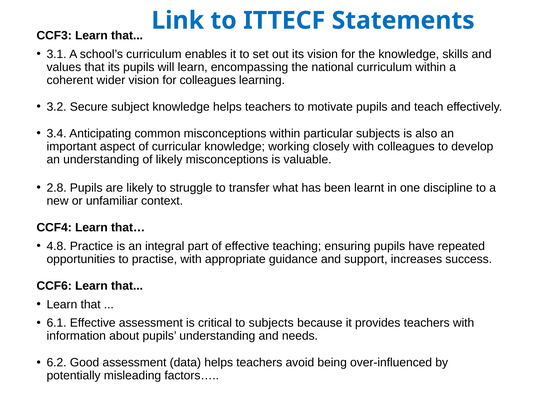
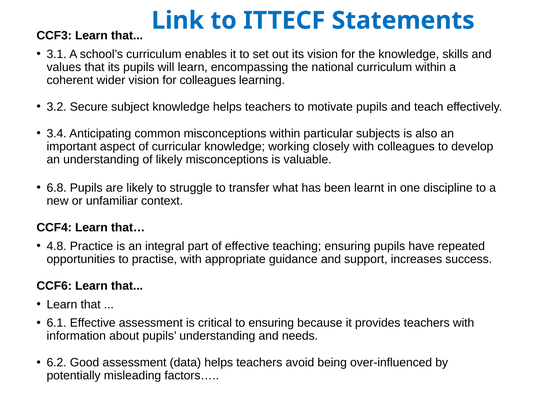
2.8: 2.8 -> 6.8 (57, 188)
to subjects: subjects -> ensuring (271, 323)
